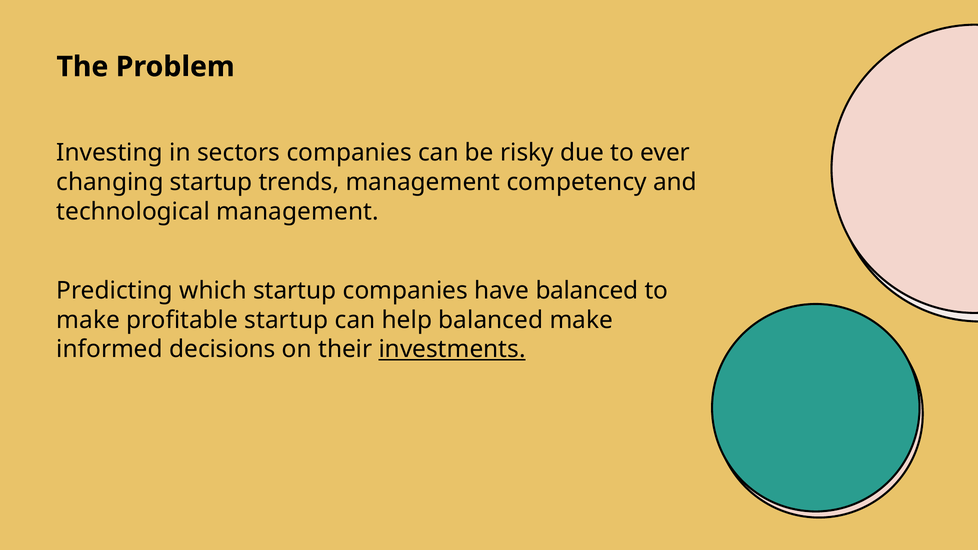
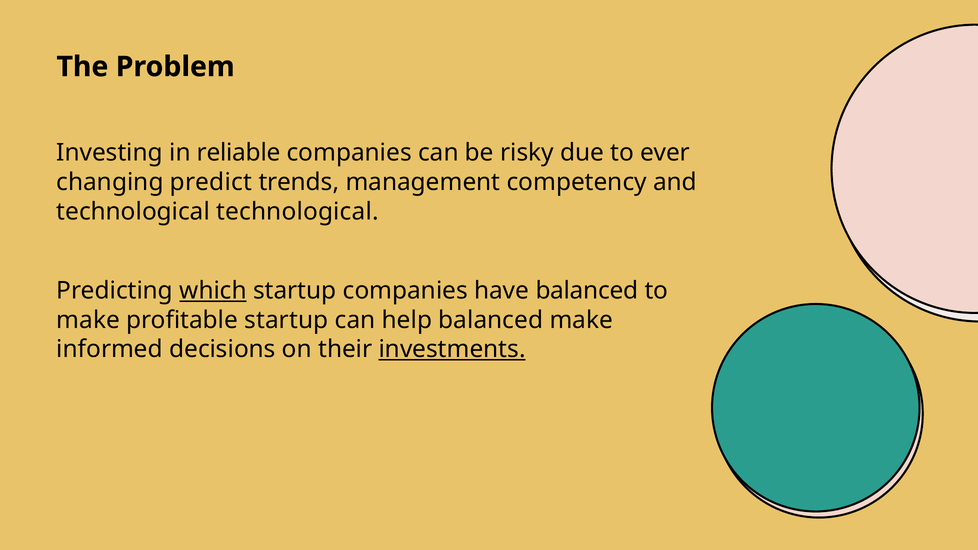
sectors: sectors -> reliable (239, 153)
changing startup: startup -> predict (211, 182)
technological management: management -> technological (298, 212)
which underline: none -> present (213, 291)
